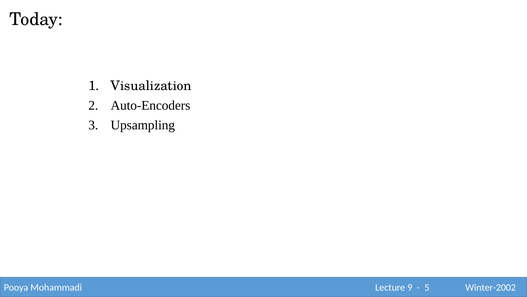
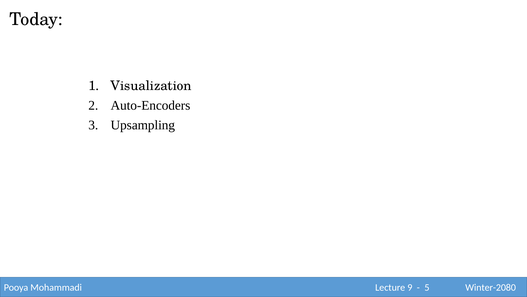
Winter-2002: Winter-2002 -> Winter-2080 (491, 287)
